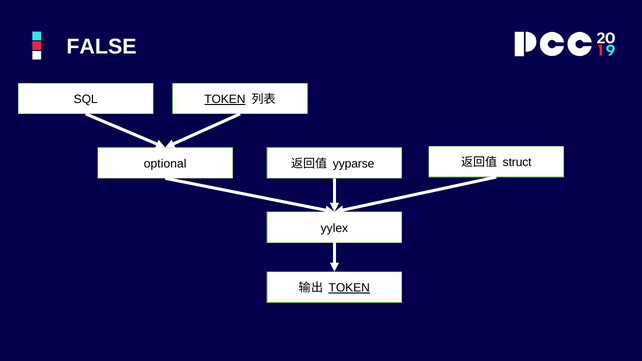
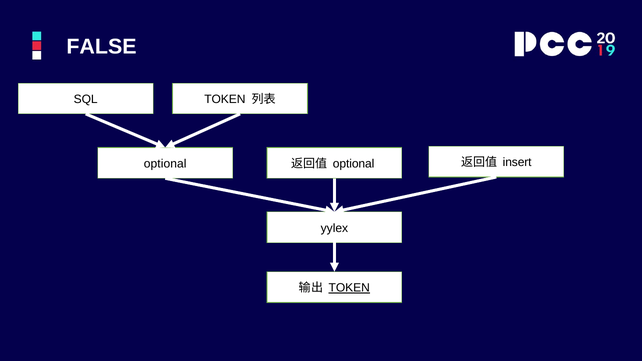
TOKEN underline: present -> none (225, 99)
yyparse: yyparse -> optional (354, 164)
struct: struct -> insert (517, 163)
